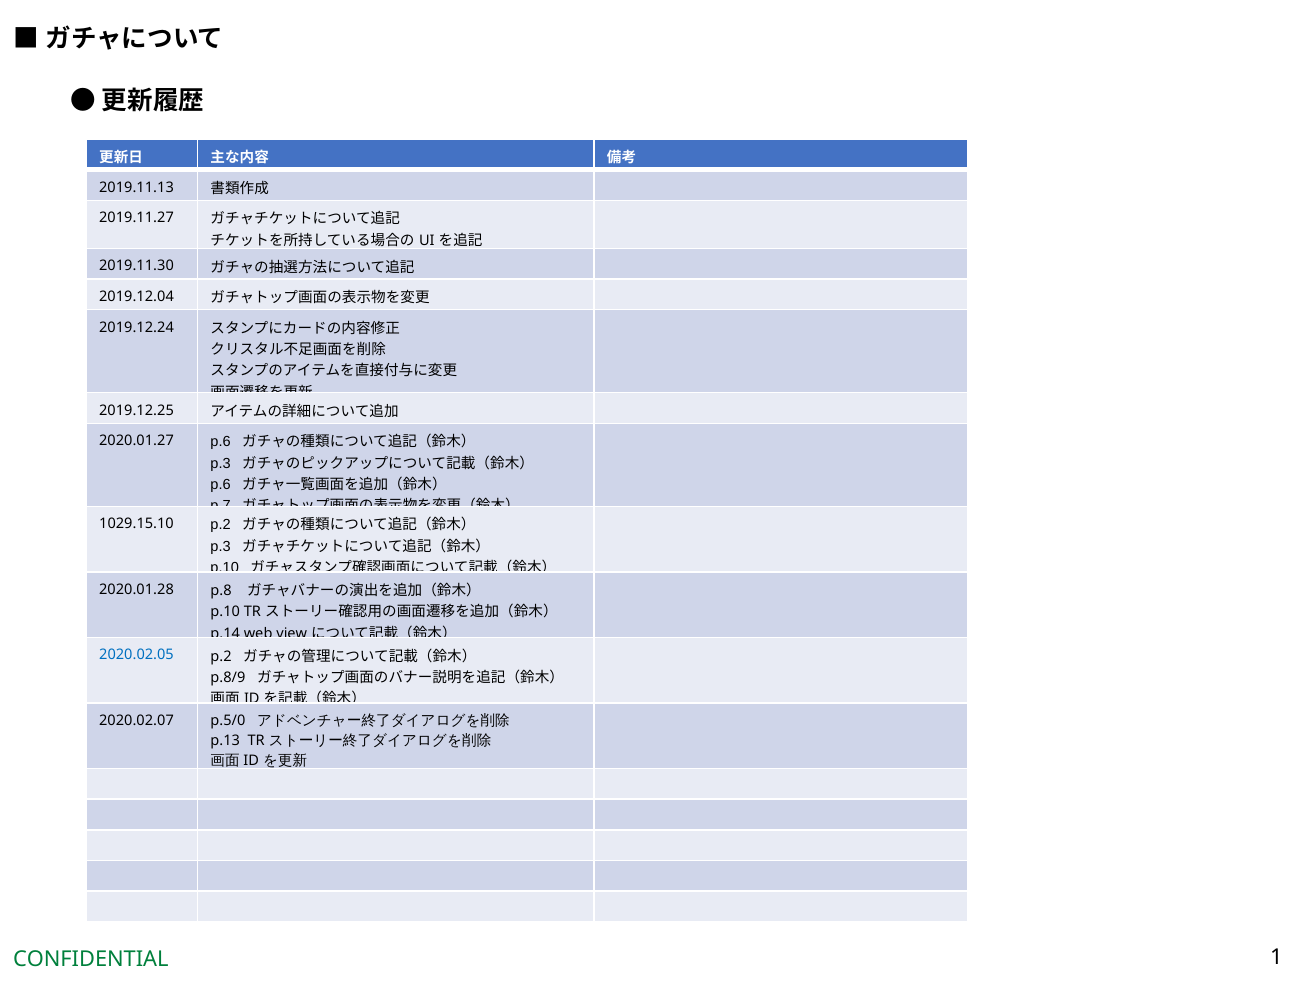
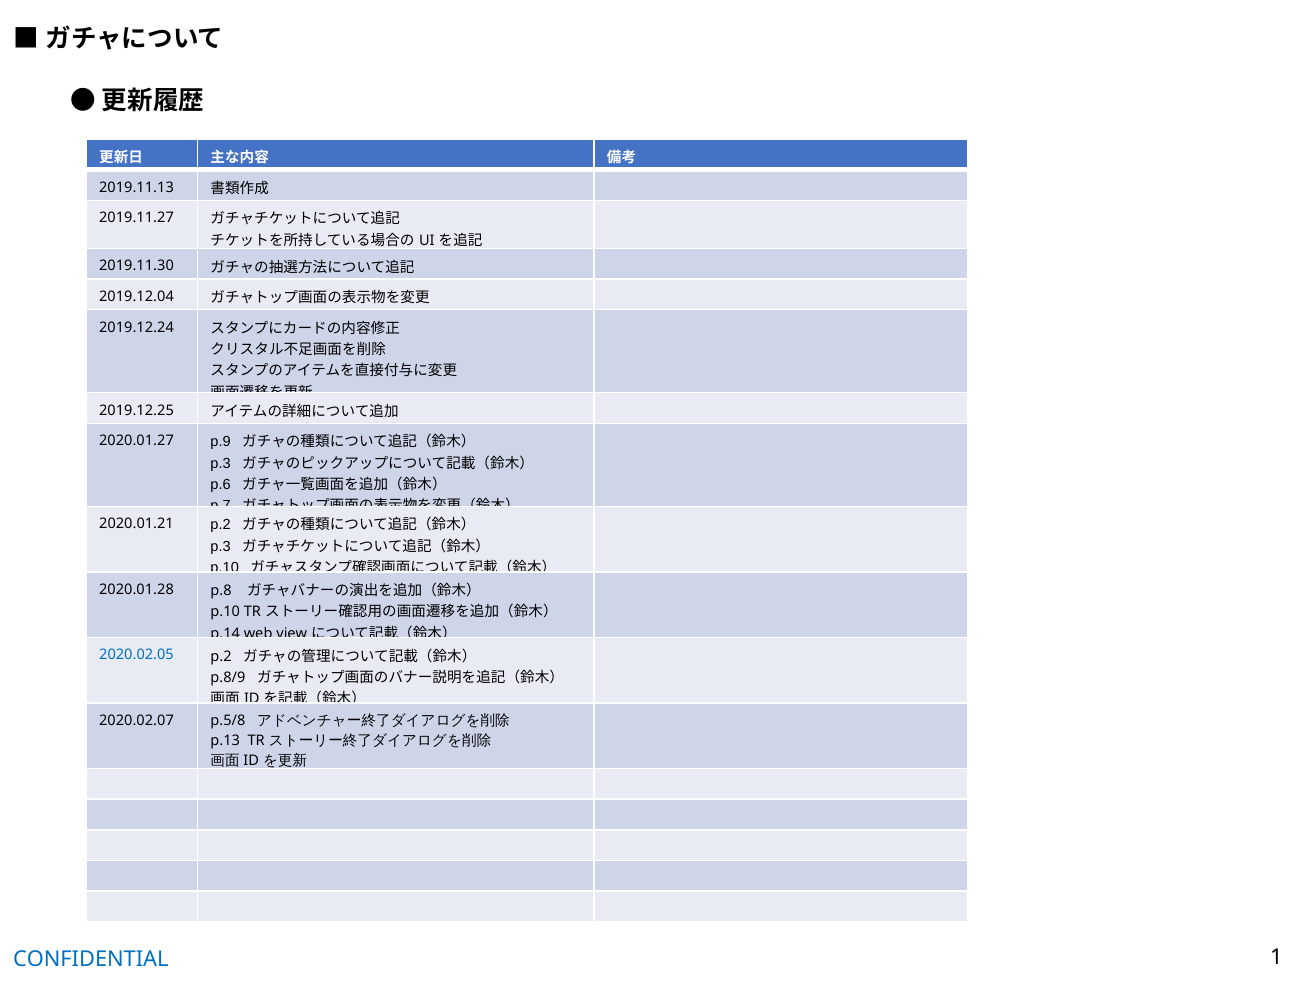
2020.01.27 p.6: p.6 -> p.9 (221, 442)
1029.15.10: 1029.15.10 -> 2020.01.21 (136, 524)
p.5/0: p.5/0 -> p.5/8 (228, 721)
CONFIDENTIAL colour: green -> blue (91, 959)
